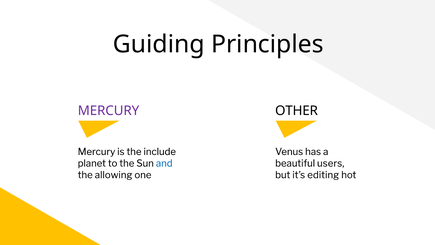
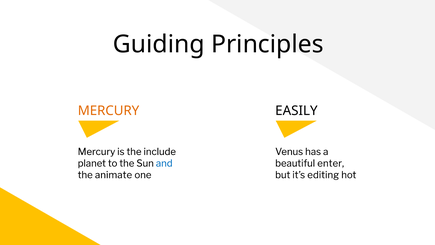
MERCURY colour: purple -> orange (109, 111)
OTHER: OTHER -> EASILY (296, 111)
users: users -> enter (331, 163)
allowing: allowing -> animate (114, 175)
